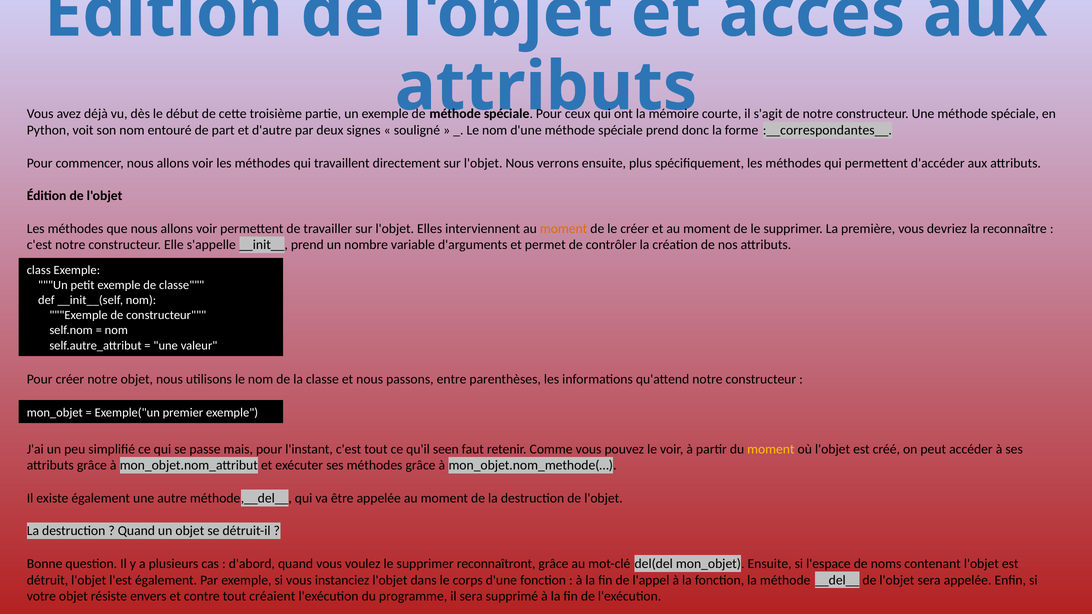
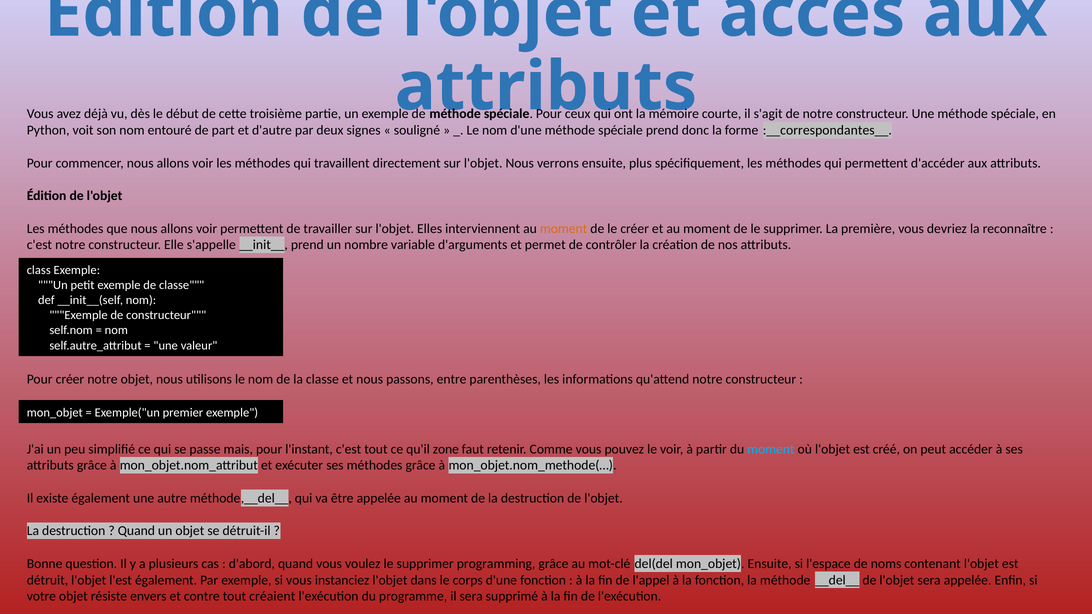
seen: seen -> zone (446, 449)
moment colour: yellow -> light blue (771, 449)
reconnaîtront: reconnaîtront -> programming (496, 564)
